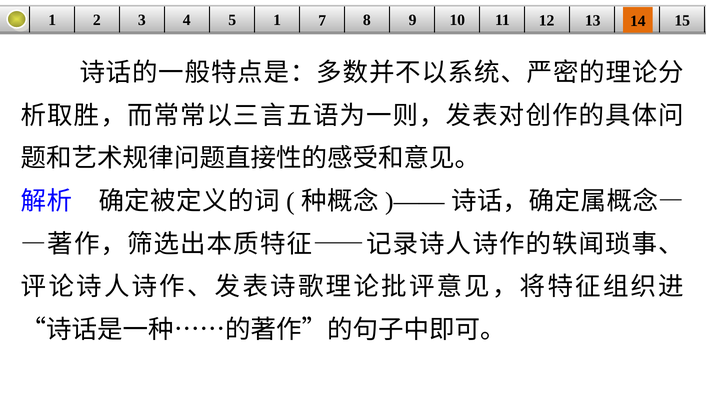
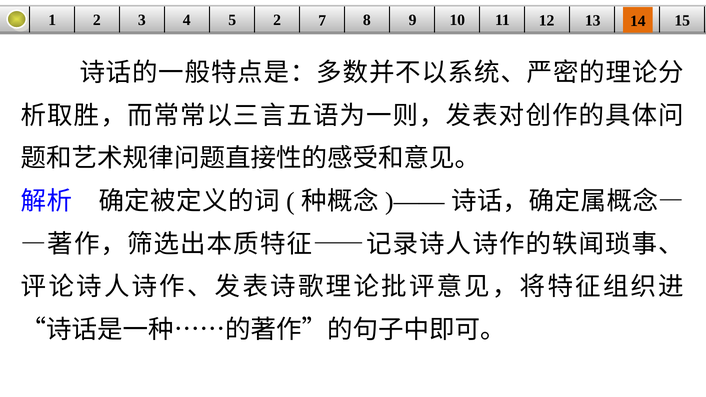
5 1: 1 -> 2 (277, 20)
